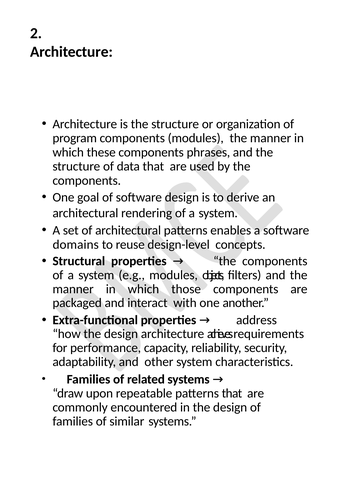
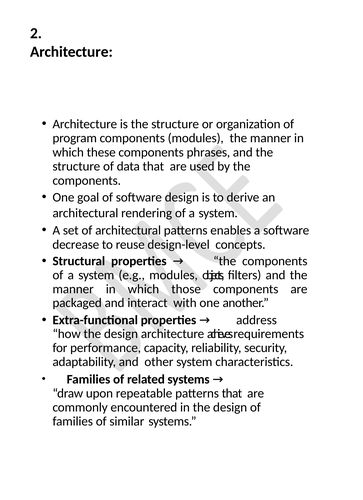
domains: domains -> decrease (76, 244)
